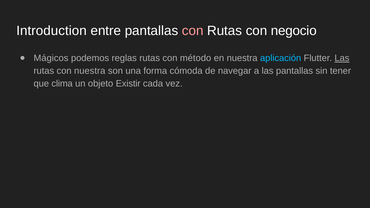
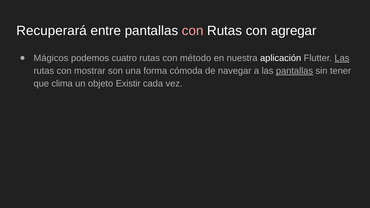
Introduction: Introduction -> Recuperará (52, 31)
negocio: negocio -> agregar (294, 31)
reglas: reglas -> cuatro (124, 58)
aplicación colour: light blue -> white (281, 58)
con nuestra: nuestra -> mostrar (90, 71)
pantallas underline: none -> present (294, 71)
